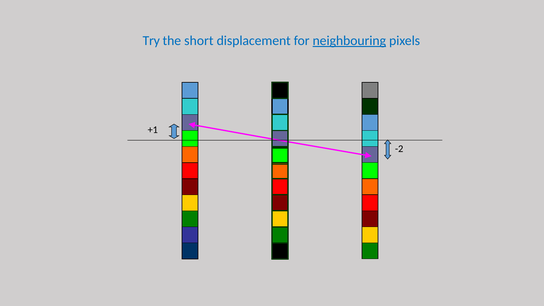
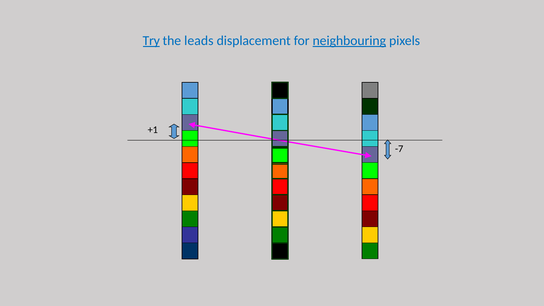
Try underline: none -> present (151, 41)
short: short -> leads (199, 41)
-2: -2 -> -7 (399, 149)
